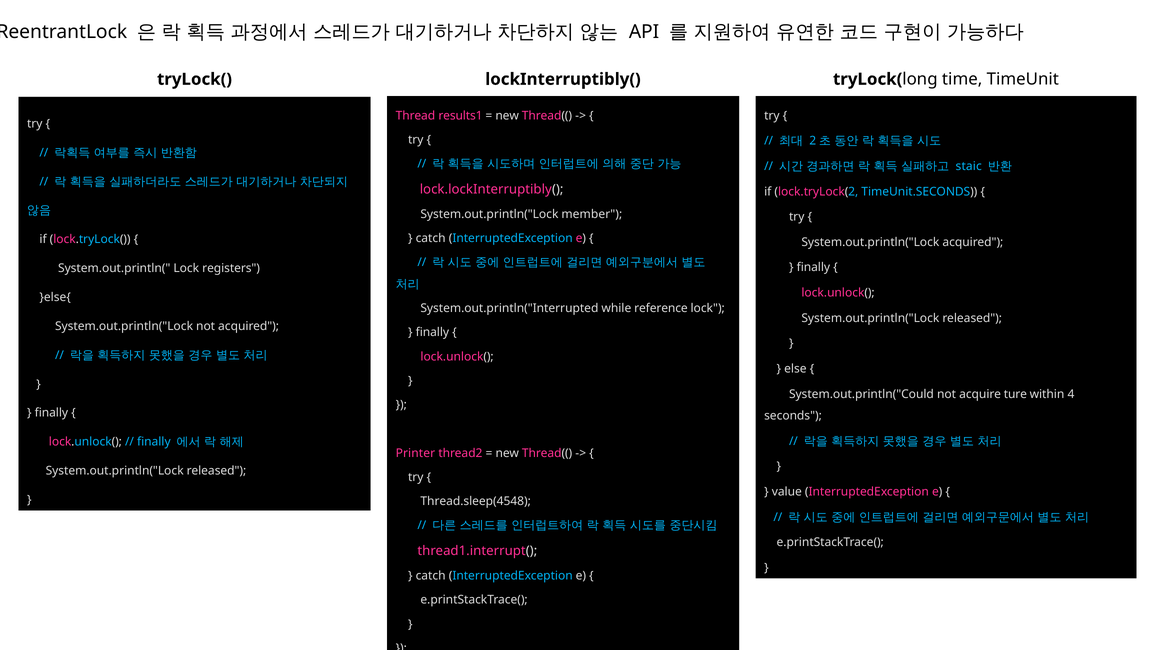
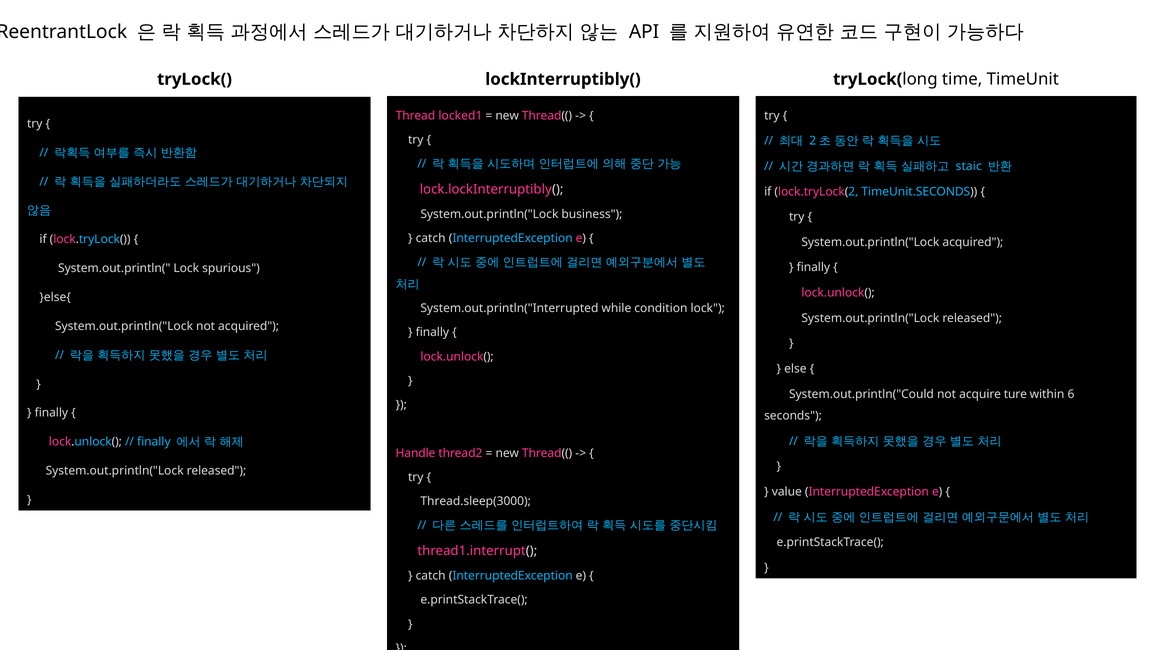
results1: results1 -> locked1 (460, 116)
member: member -> business (592, 214)
registers: registers -> spurious (231, 268)
reference: reference -> condition (661, 308)
4: 4 -> 6 (1071, 394)
Printer: Printer -> Handle (416, 453)
Thread.sleep(4548: Thread.sleep(4548 -> Thread.sleep(3000 (476, 501)
